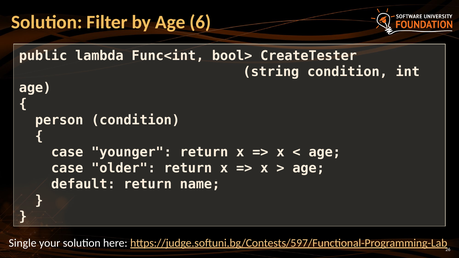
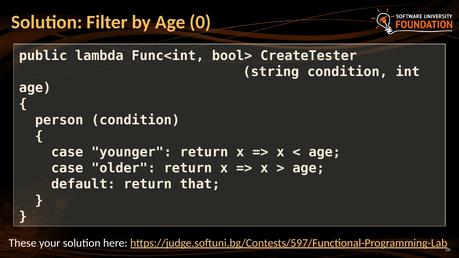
6: 6 -> 0 (200, 22)
name: name -> that (200, 184)
Single: Single -> These (23, 243)
